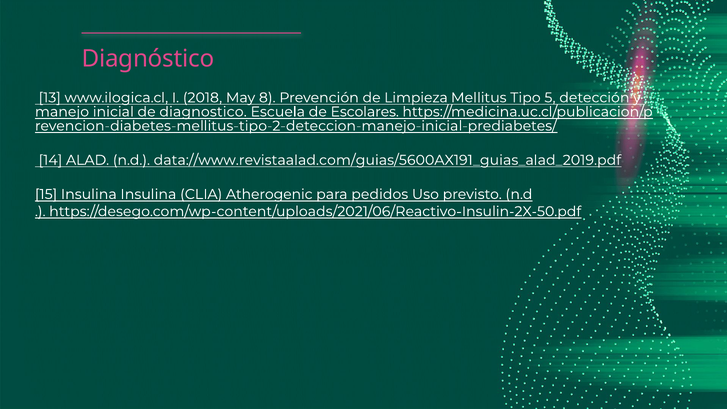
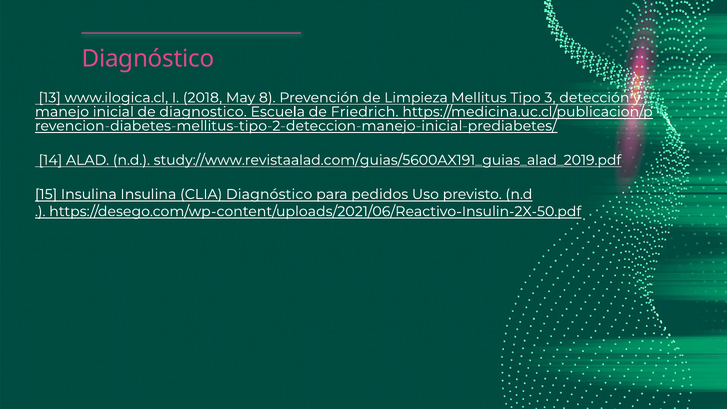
5: 5 -> 3 (550, 98)
Escolares: Escolares -> Friedrich (365, 112)
data://www.revistaalad.com/guias/5600AX191_guias_alad_2019.pdf: data://www.revistaalad.com/guias/5600AX191_guias_alad_2019.pdf -> study://www.revistaalad.com/guias/5600AX191_guias_alad_2019.pdf (387, 160)
CLIA Atherogenic: Atherogenic -> Diagnóstico (269, 194)
